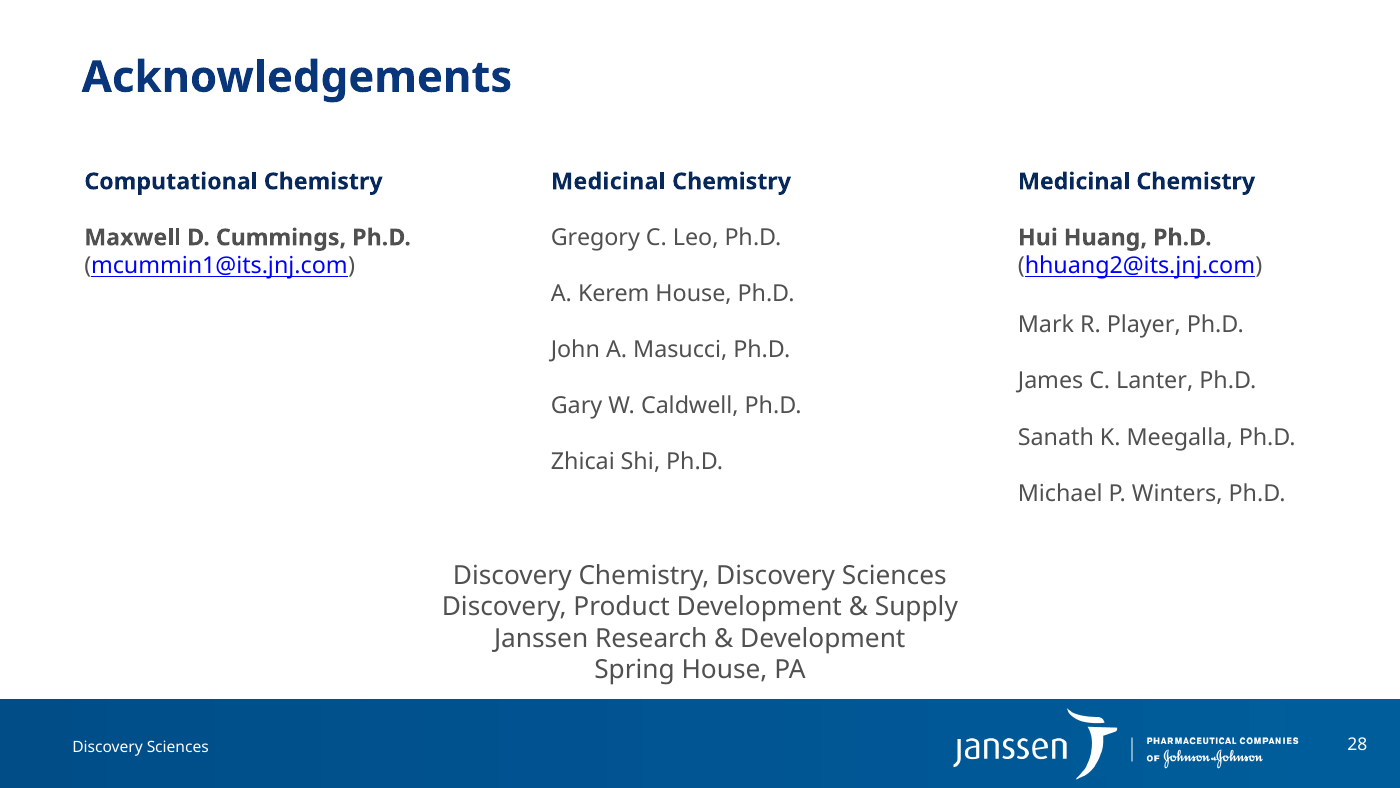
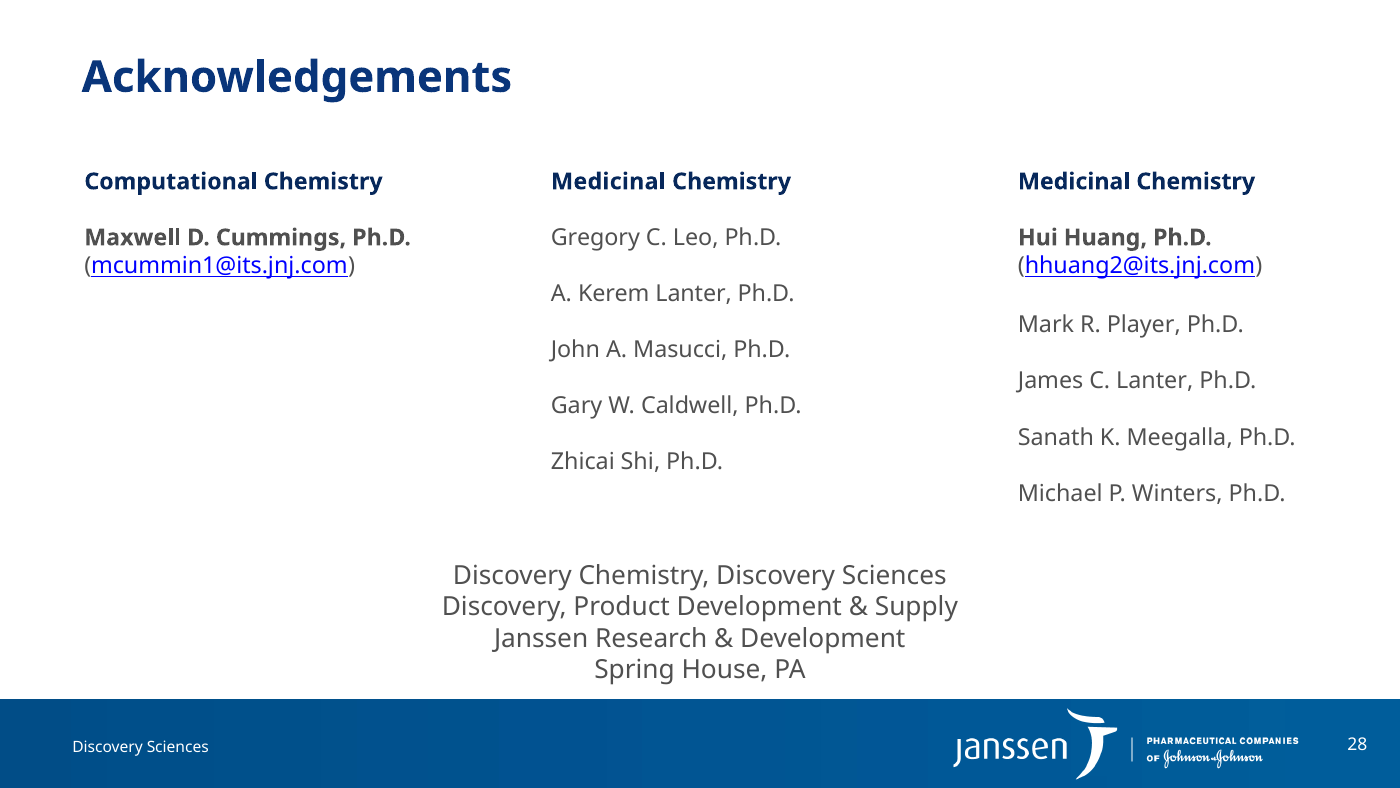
Kerem House: House -> Lanter (694, 293)
